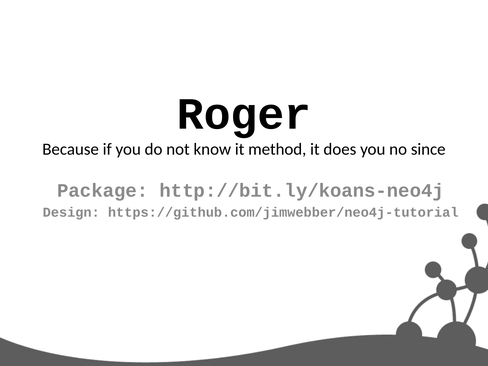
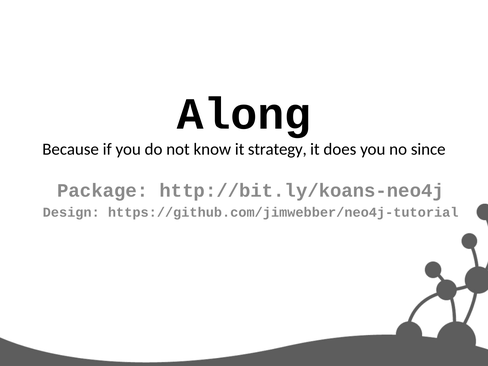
Roger: Roger -> Along (244, 114)
method: method -> strategy (277, 149)
